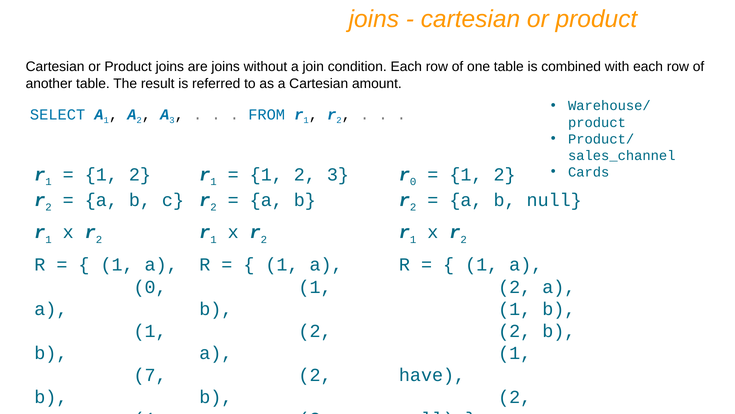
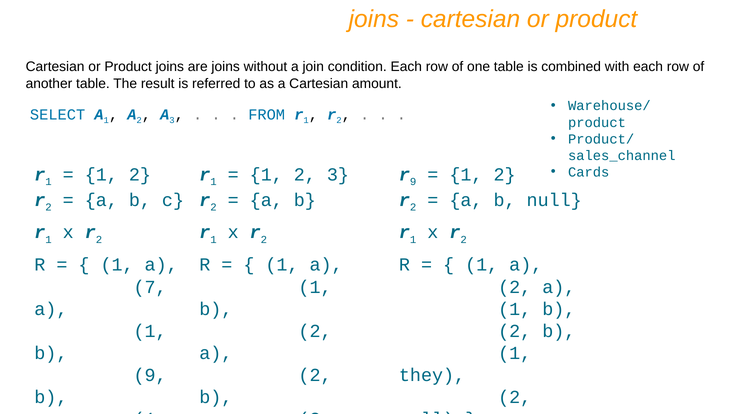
r 0: 0 -> 9 (413, 182)
0: 0 -> 7 (150, 287)
7: 7 -> 9 (150, 375)
have: have -> they (432, 375)
